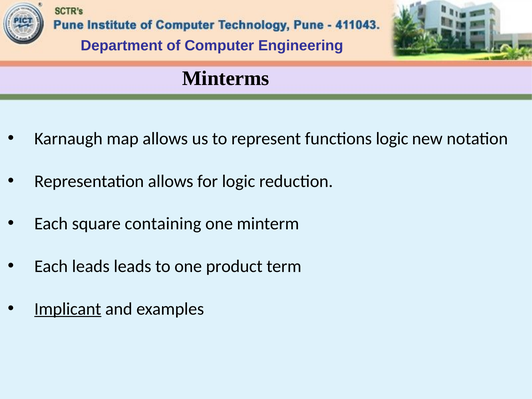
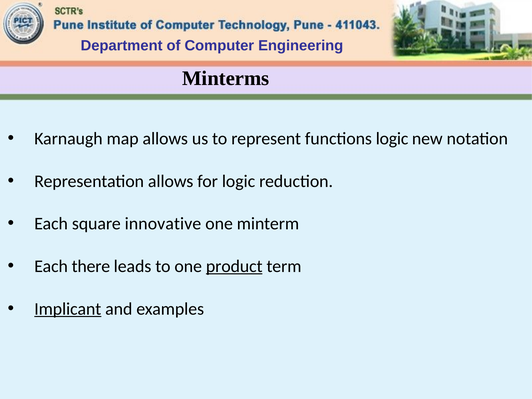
containing: containing -> innovative (163, 224)
Each leads: leads -> there (91, 266)
product underline: none -> present (234, 266)
